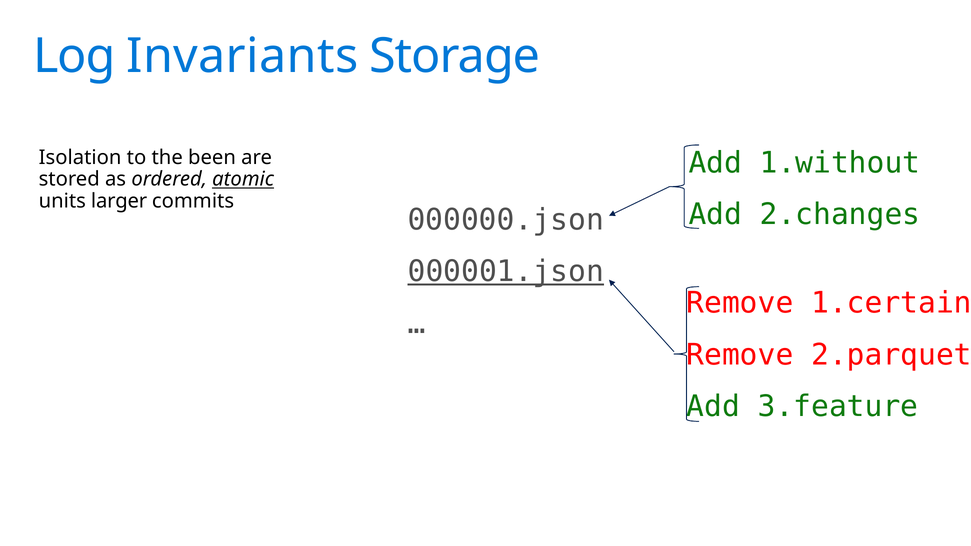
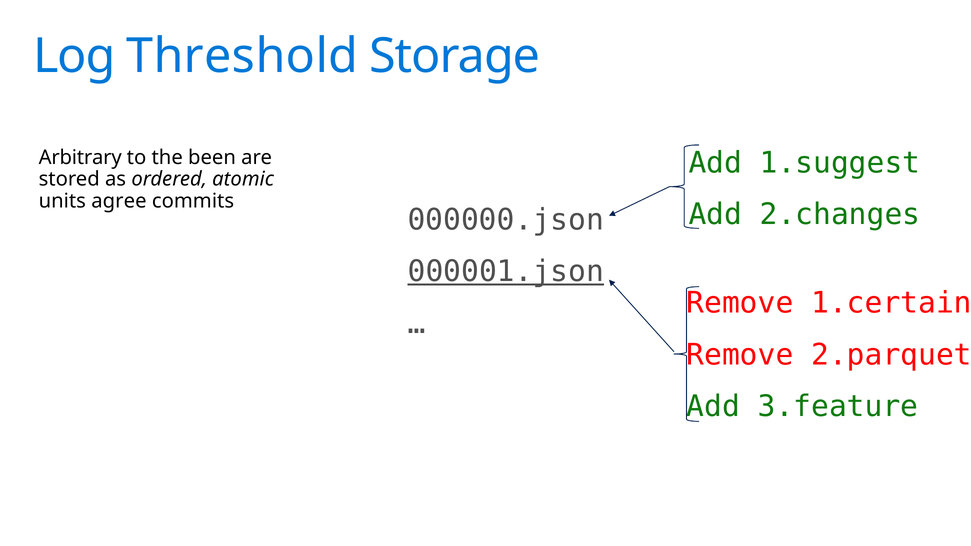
Invariants: Invariants -> Threshold (242, 56)
1.without: 1.without -> 1.suggest (840, 163)
Isolation: Isolation -> Arbitrary (80, 157)
atomic underline: present -> none (243, 179)
larger: larger -> agree (119, 201)
